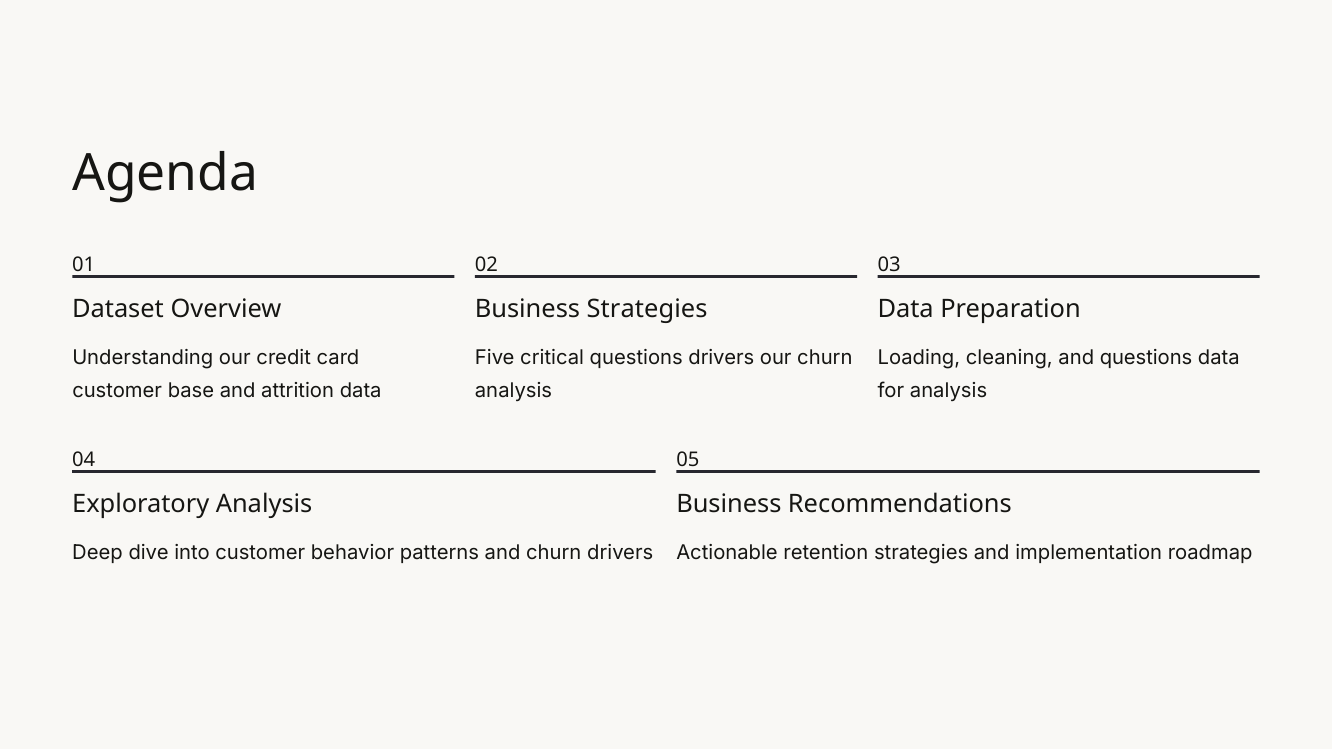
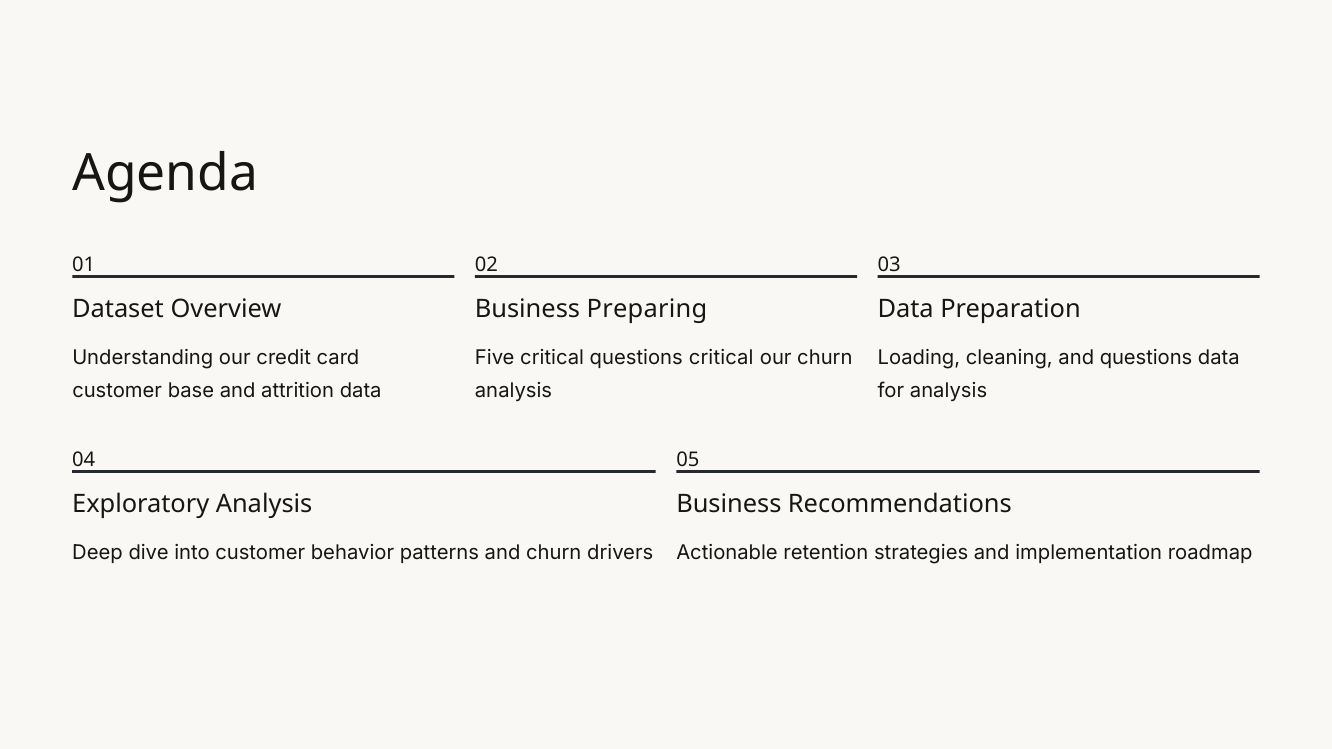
Business Strategies: Strategies -> Preparing (647, 309)
questions drivers: drivers -> critical (721, 358)
